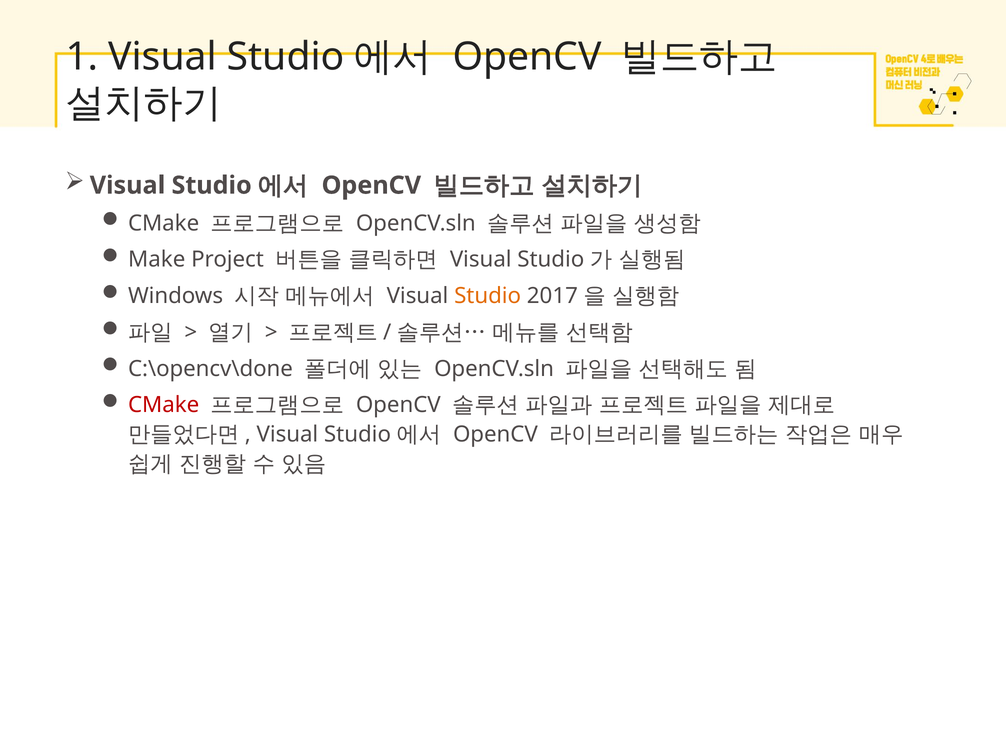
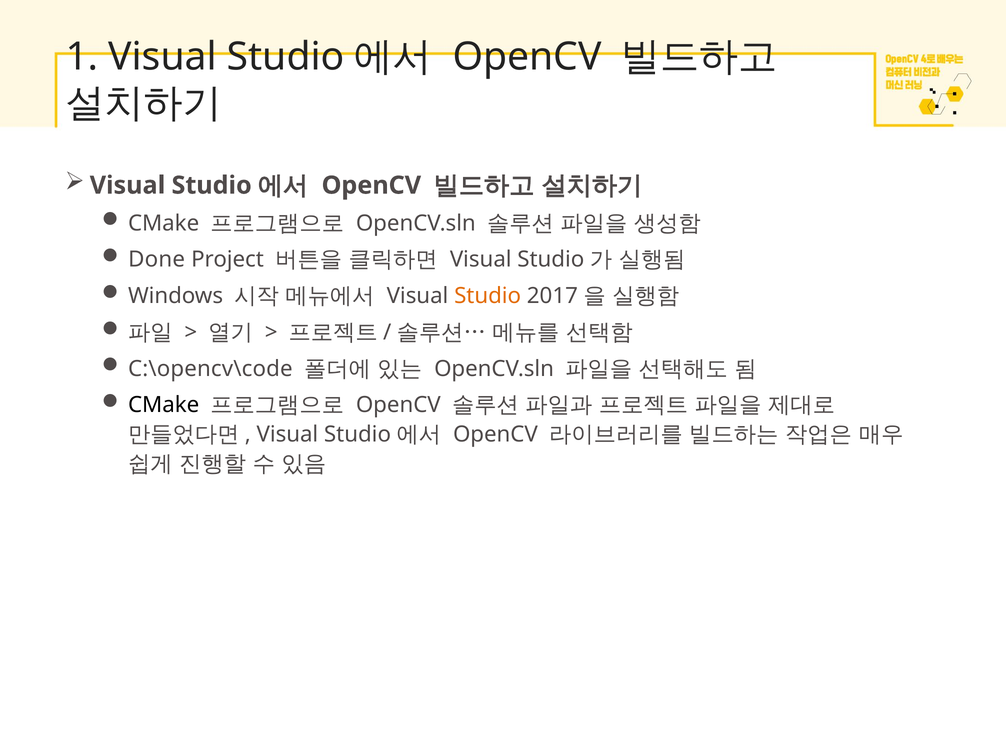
Make: Make -> Done (157, 260)
C:\opencv\done: C:\opencv\done -> C:\opencv\code (210, 369)
CMake colour: red -> black (164, 405)
